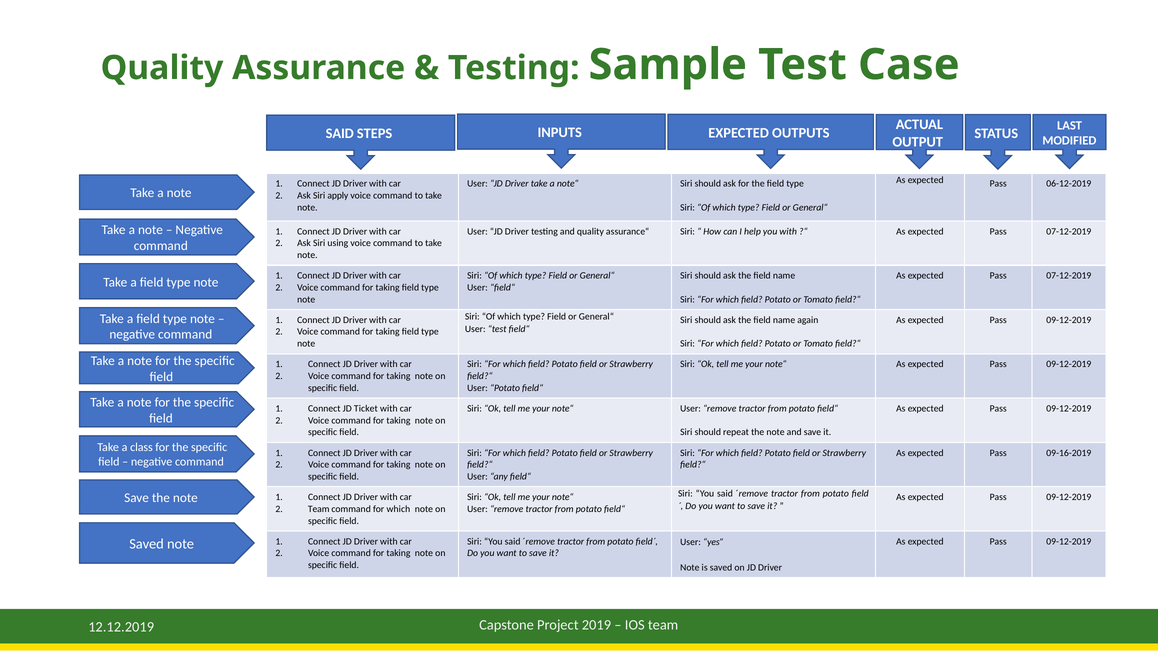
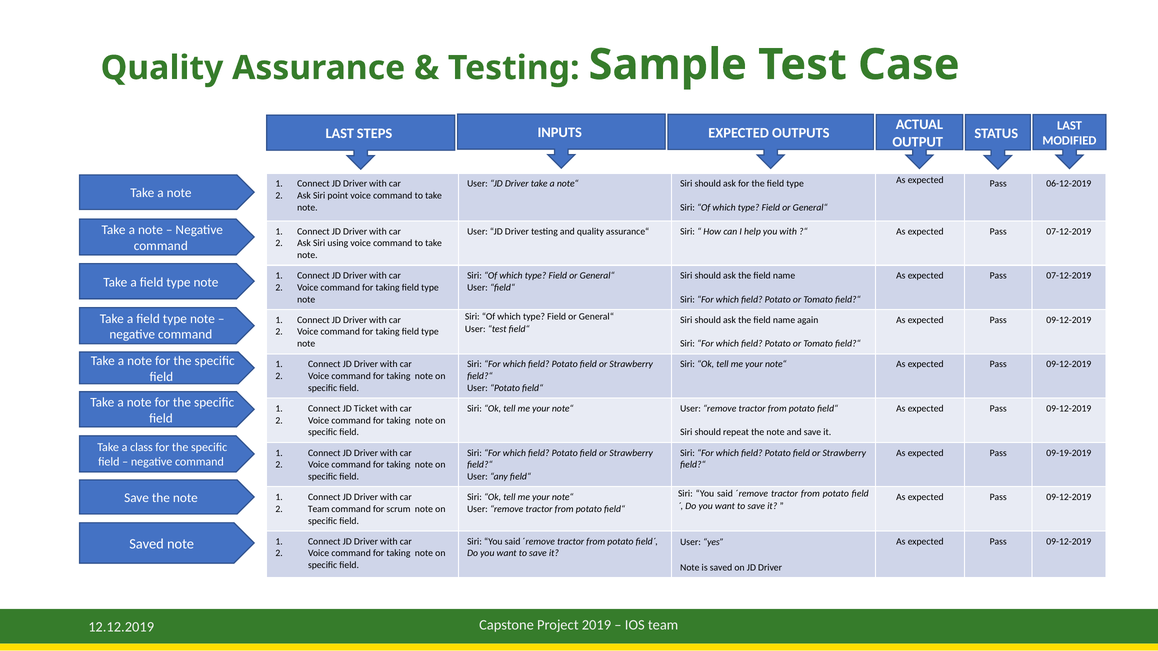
SAID: SAID -> LAST (340, 134)
apply: apply -> point (338, 196)
09-16-2019: 09-16-2019 -> 09-19-2019 (1069, 453)
command for which: which -> scrum (398, 509)
